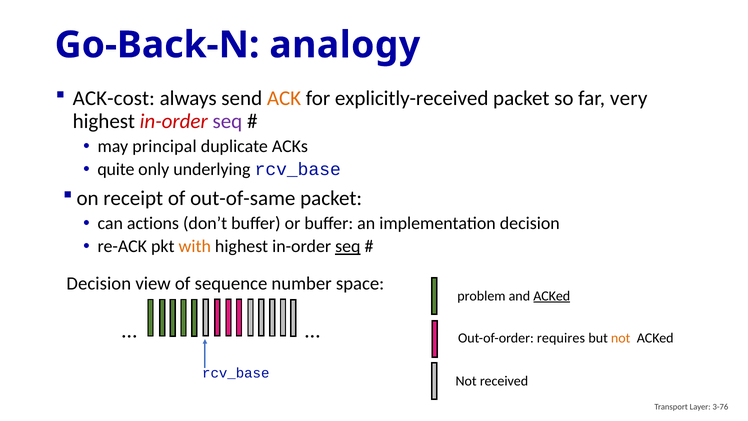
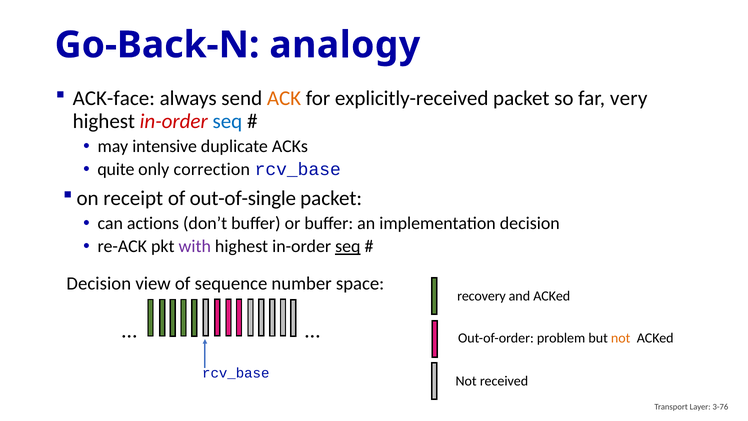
ACK-cost: ACK-cost -> ACK-face (114, 98)
seq colour: purple -> blue (227, 121)
principal: principal -> intensive (165, 146)
underlying: underlying -> correction (212, 169)
out-of-same: out-of-same -> out-of-single (243, 198)
with colour: orange -> purple (195, 246)
problem: problem -> recovery (481, 296)
ACKed underline: present -> none (552, 296)
requires: requires -> problem (561, 338)
